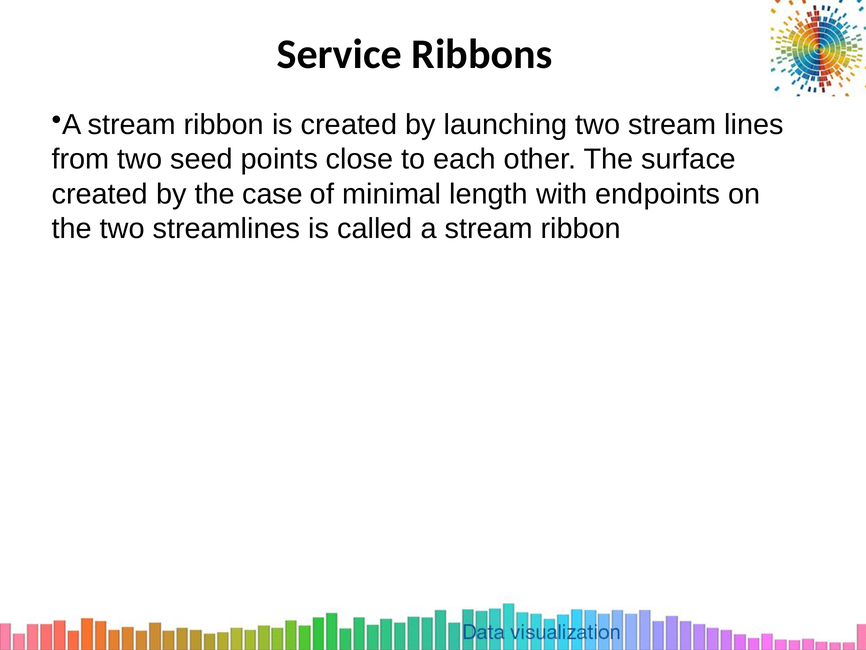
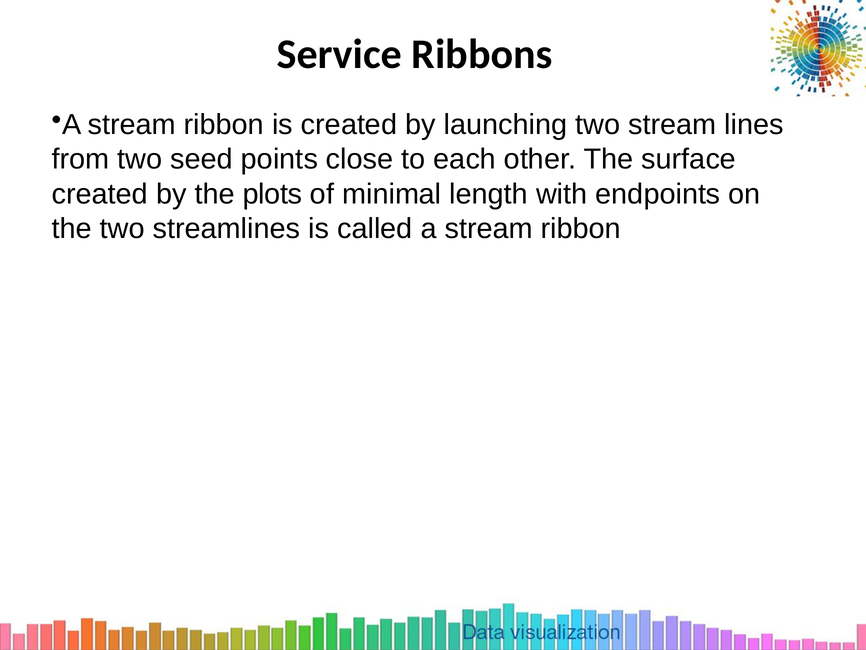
case: case -> plots (273, 194)
